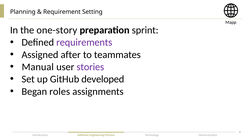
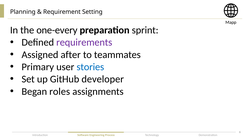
one-story: one-story -> one-every (57, 30)
Manual: Manual -> Primary (38, 67)
stories colour: purple -> blue (90, 67)
developed: developed -> developer (103, 79)
